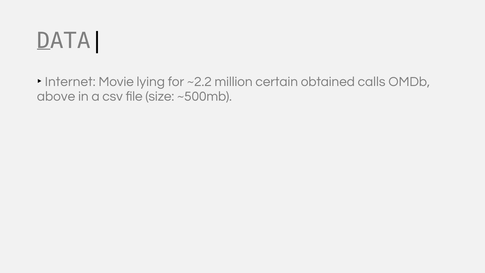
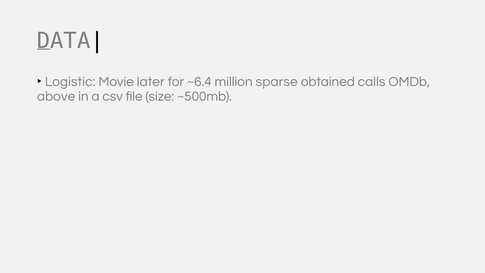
Internet: Internet -> Logistic (70, 82)
lying: lying -> later (151, 82)
~2.2: ~2.2 -> ~6.4 (199, 82)
certain: certain -> sparse (277, 82)
